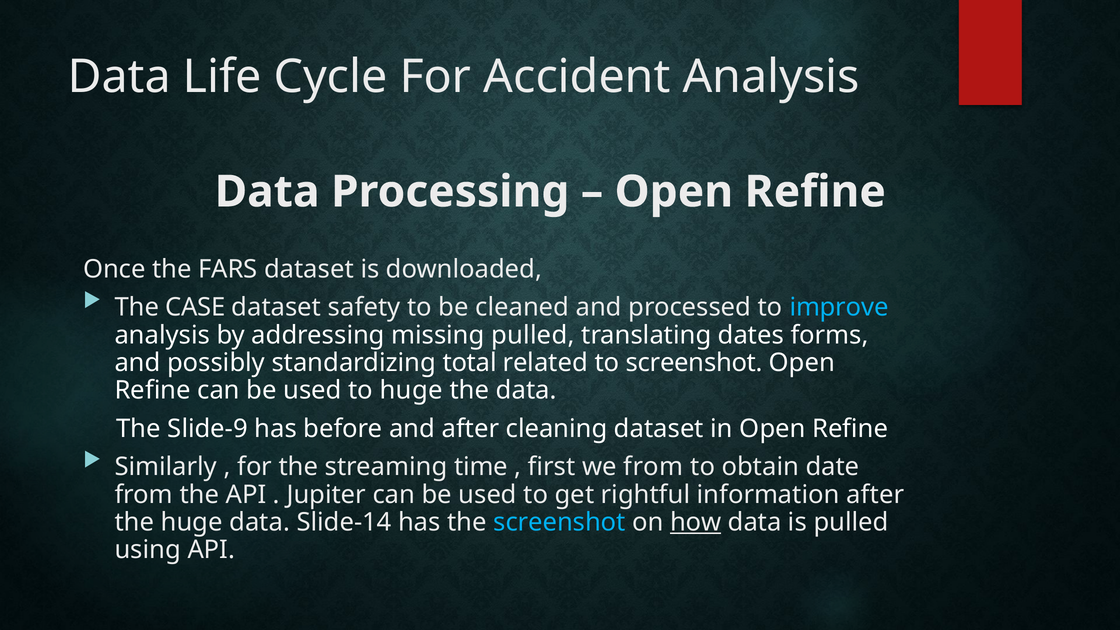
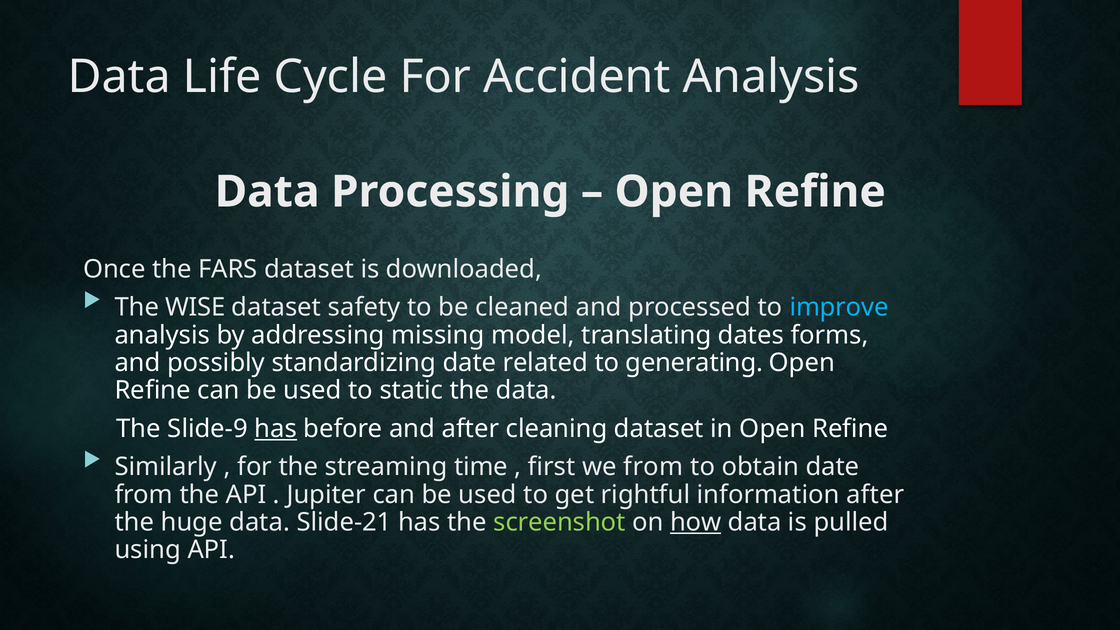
CASE: CASE -> WISE (195, 307)
missing pulled: pulled -> model (533, 335)
standardizing total: total -> date (470, 363)
to screenshot: screenshot -> generating (694, 363)
to huge: huge -> static (411, 390)
has underline: none -> present (276, 429)
Slide-14: Slide-14 -> Slide-21 (344, 522)
screenshot colour: light blue -> light green (559, 522)
